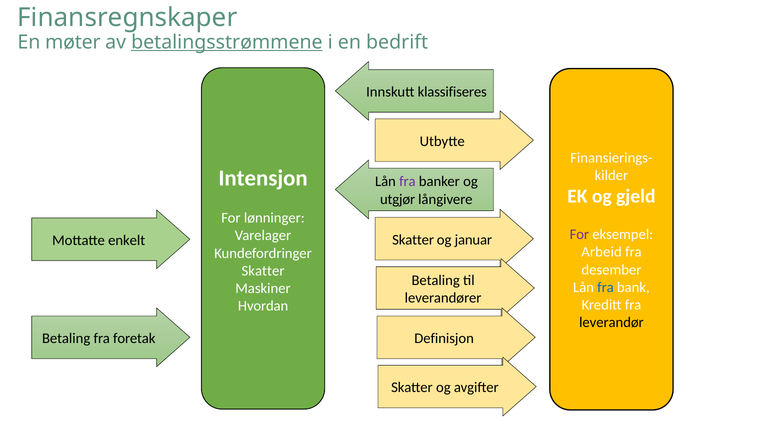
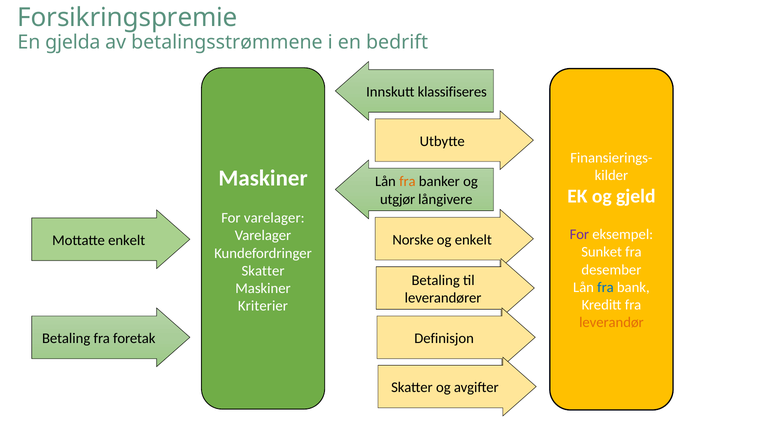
Finansregnskaper: Finansregnskaper -> Forsikringspremie (128, 17)
møter: møter -> gjelda (73, 42)
betalingsstrømmene underline: present -> none (227, 42)
Intensjon: Intensjon -> Maskiner (263, 178)
fra colour: purple -> orange (407, 181)
For lønninger: lønninger -> varelager (274, 218)
Skatter: Skatter -> Norske (413, 239)
og januar: januar -> enkelt (473, 239)
Arbeid: Arbeid -> Sunket (602, 252)
Hvordan: Hvordan -> Kriterier (263, 306)
leverandør colour: black -> orange (611, 322)
